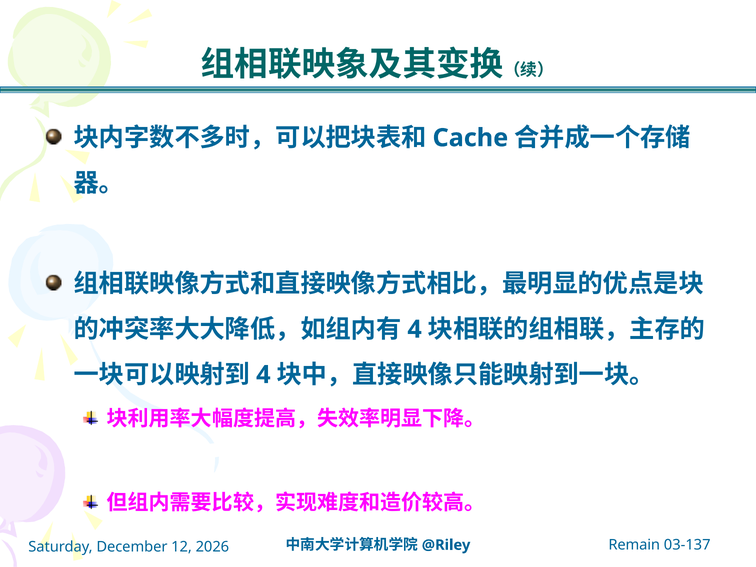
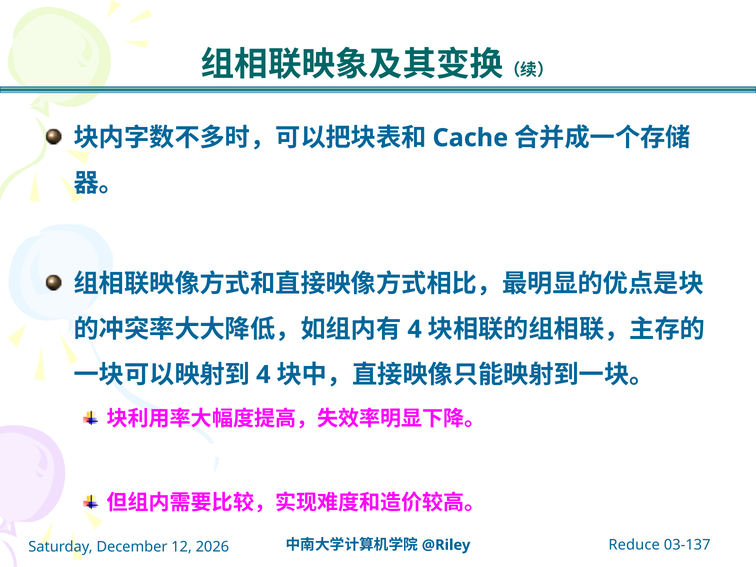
Remain: Remain -> Reduce (634, 545)
